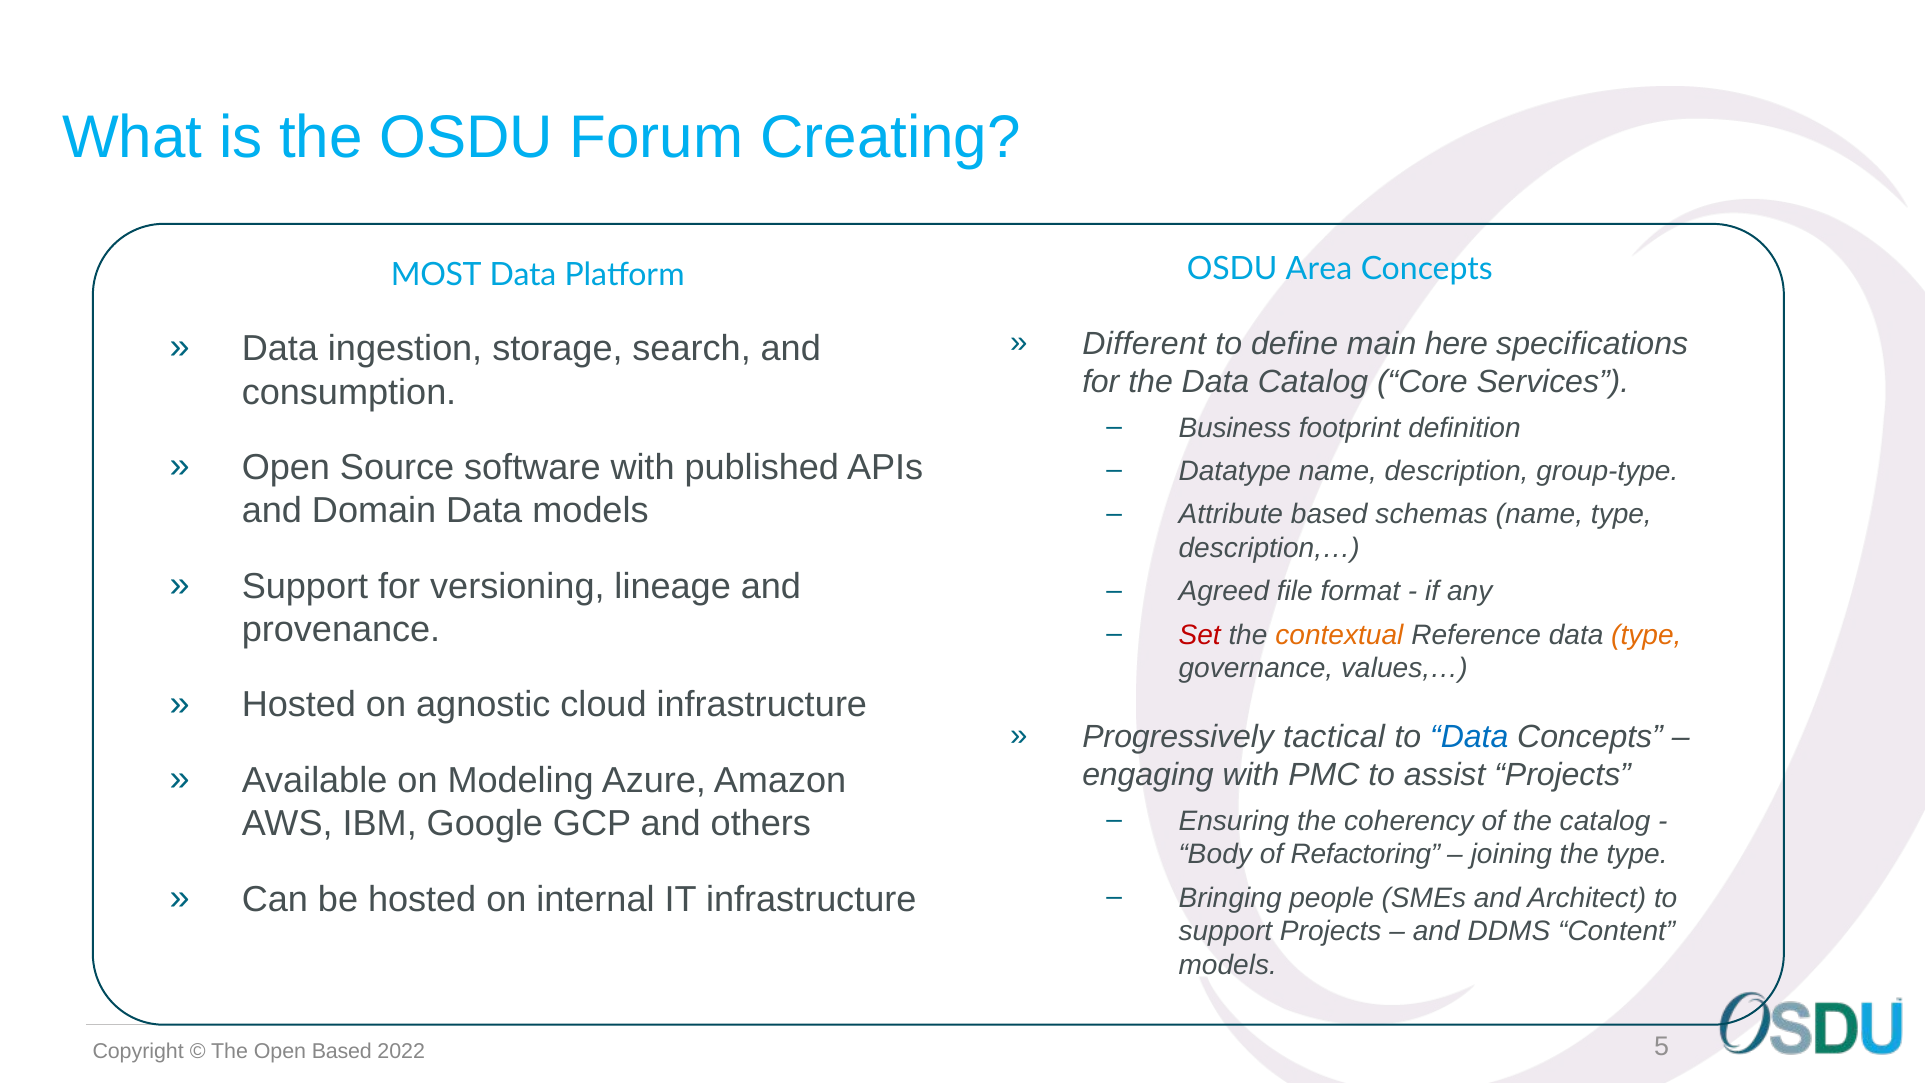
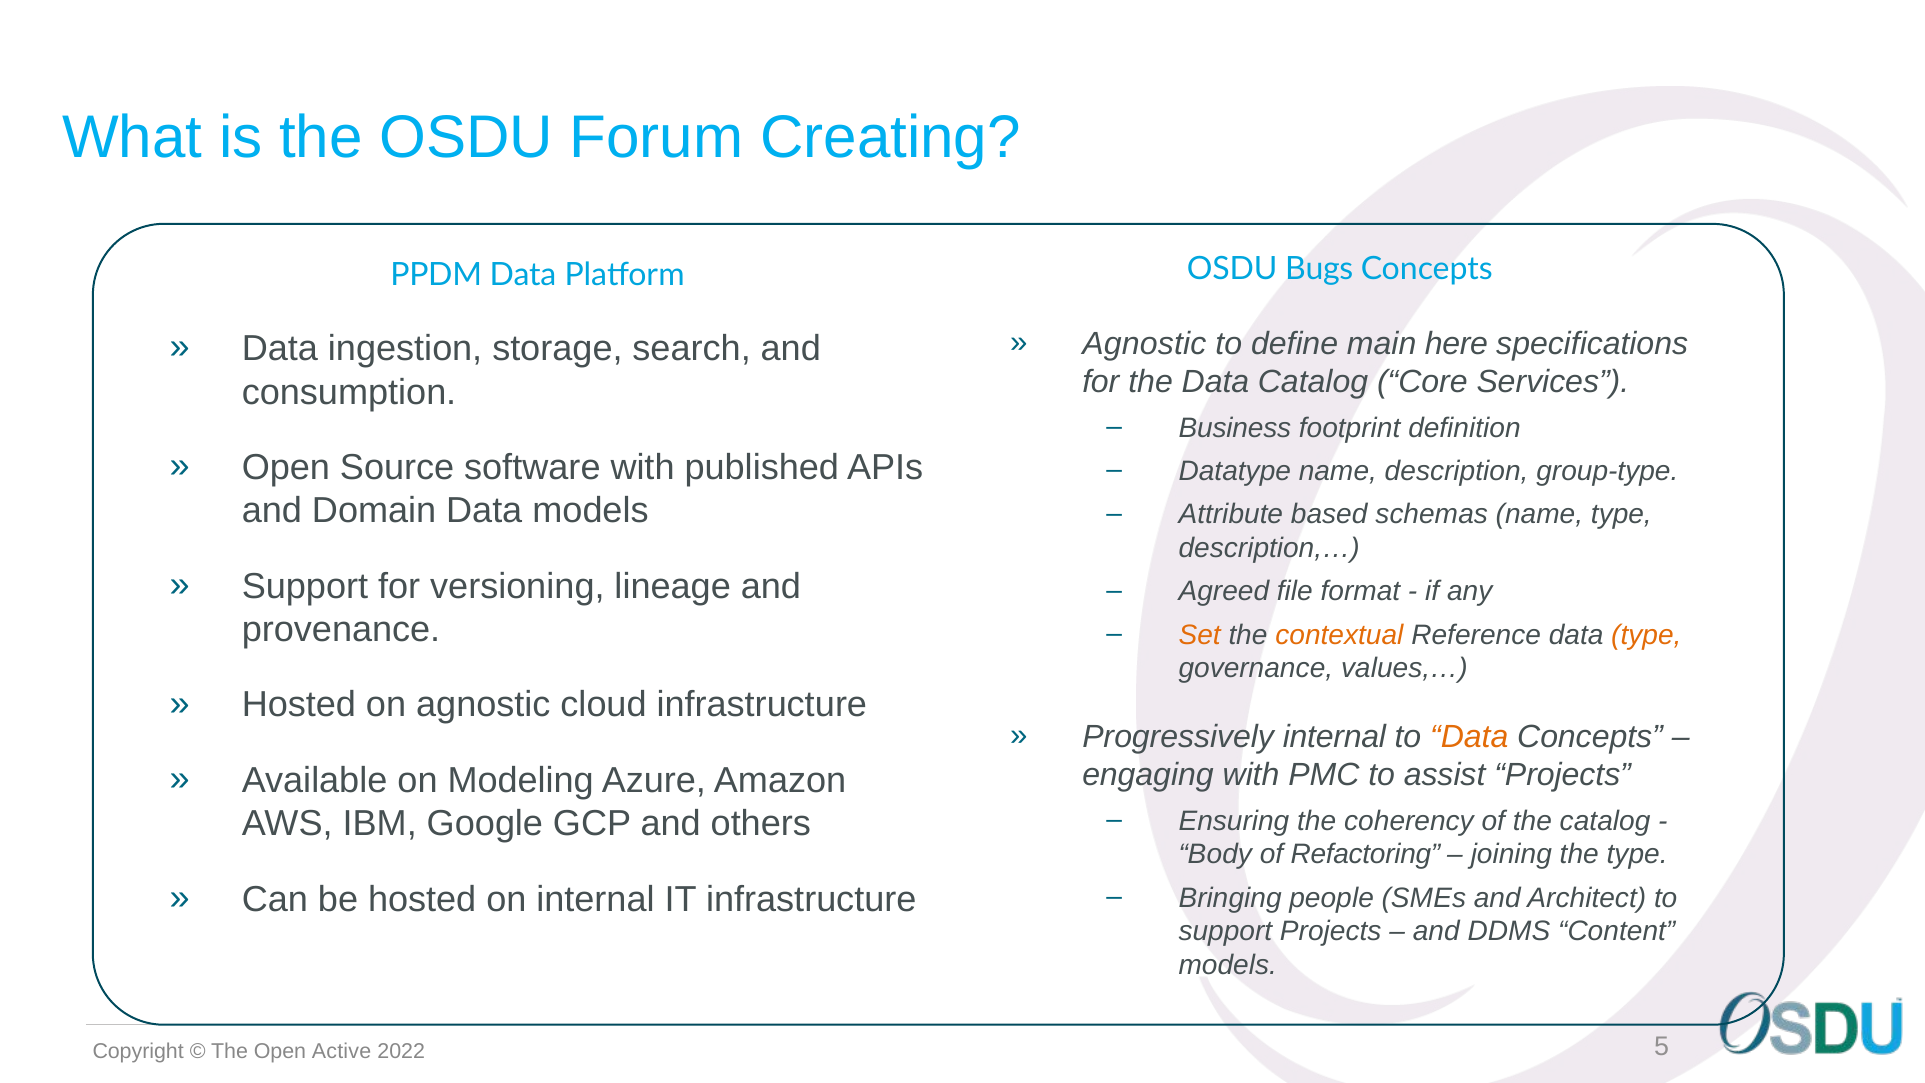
MOST: MOST -> PPDM (436, 275)
Area: Area -> Bugs (1319, 269)
Different: Different -> Agnostic (1144, 344)
Set colour: red -> orange (1200, 635)
Progressively tactical: tactical -> internal (1334, 737)
Data colour: blue -> orange (1469, 737)
Open Based: Based -> Active (342, 1051)
